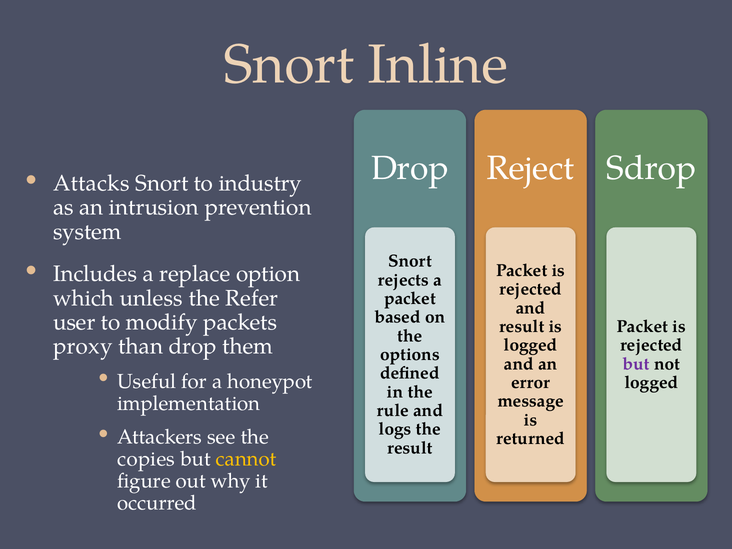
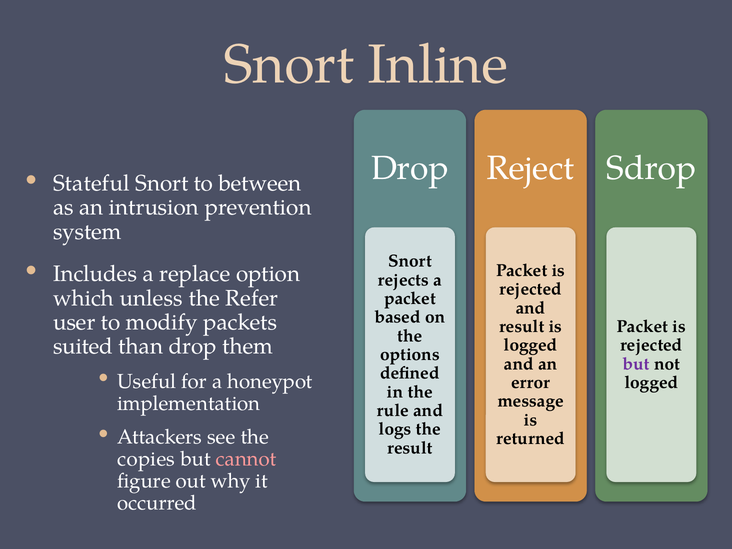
Attacks: Attacks -> Stateful (91, 183)
industry: industry -> between (260, 183)
proxy: proxy -> suited (83, 347)
cannot colour: yellow -> pink (246, 459)
